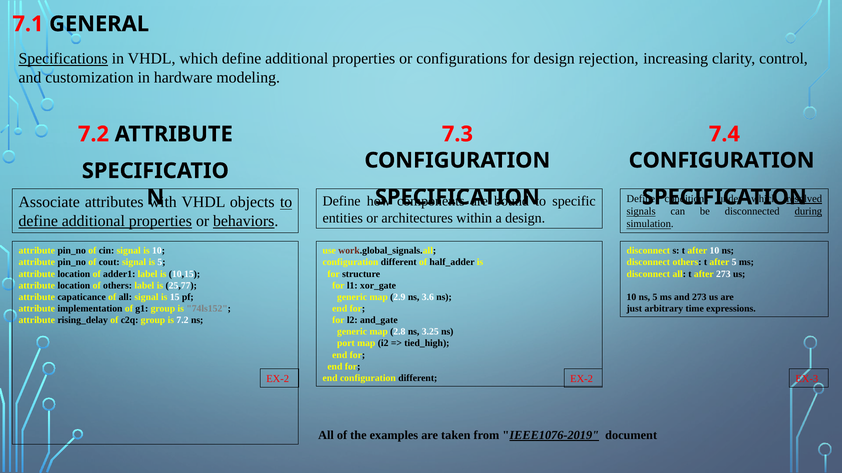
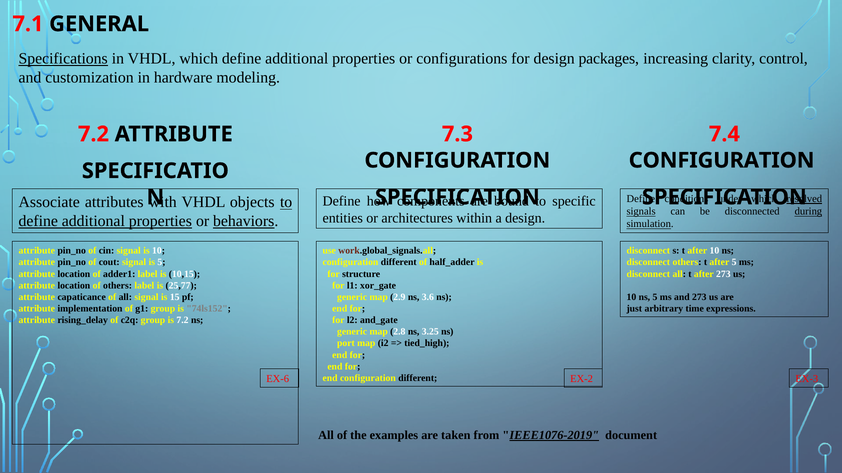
rejection: rejection -> packages (609, 59)
EX-2: EX-2 -> EX-6 (278, 379)
